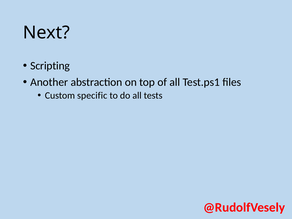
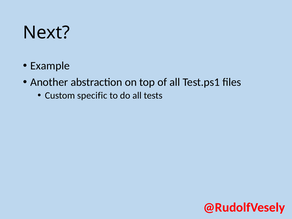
Scripting: Scripting -> Example (50, 66)
